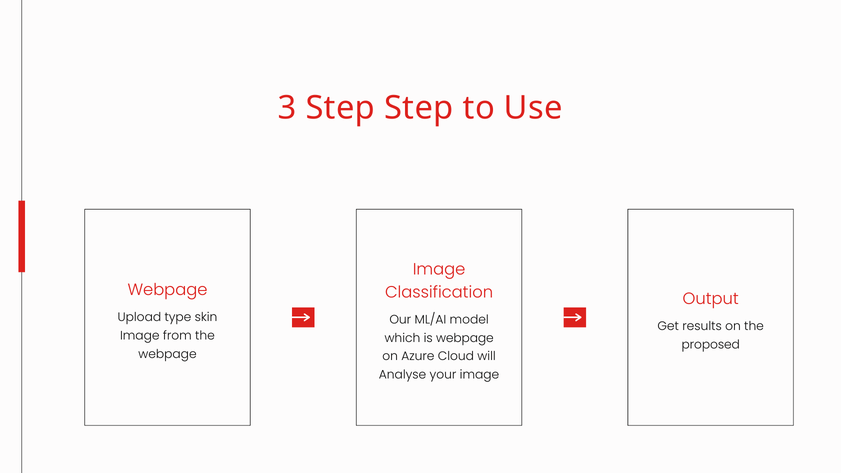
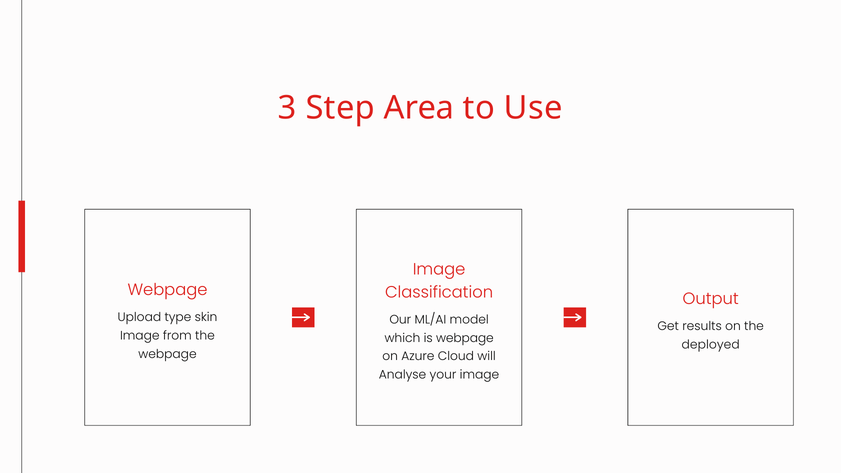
Step Step: Step -> Area (419, 108)
proposed: proposed -> deployed (711, 345)
